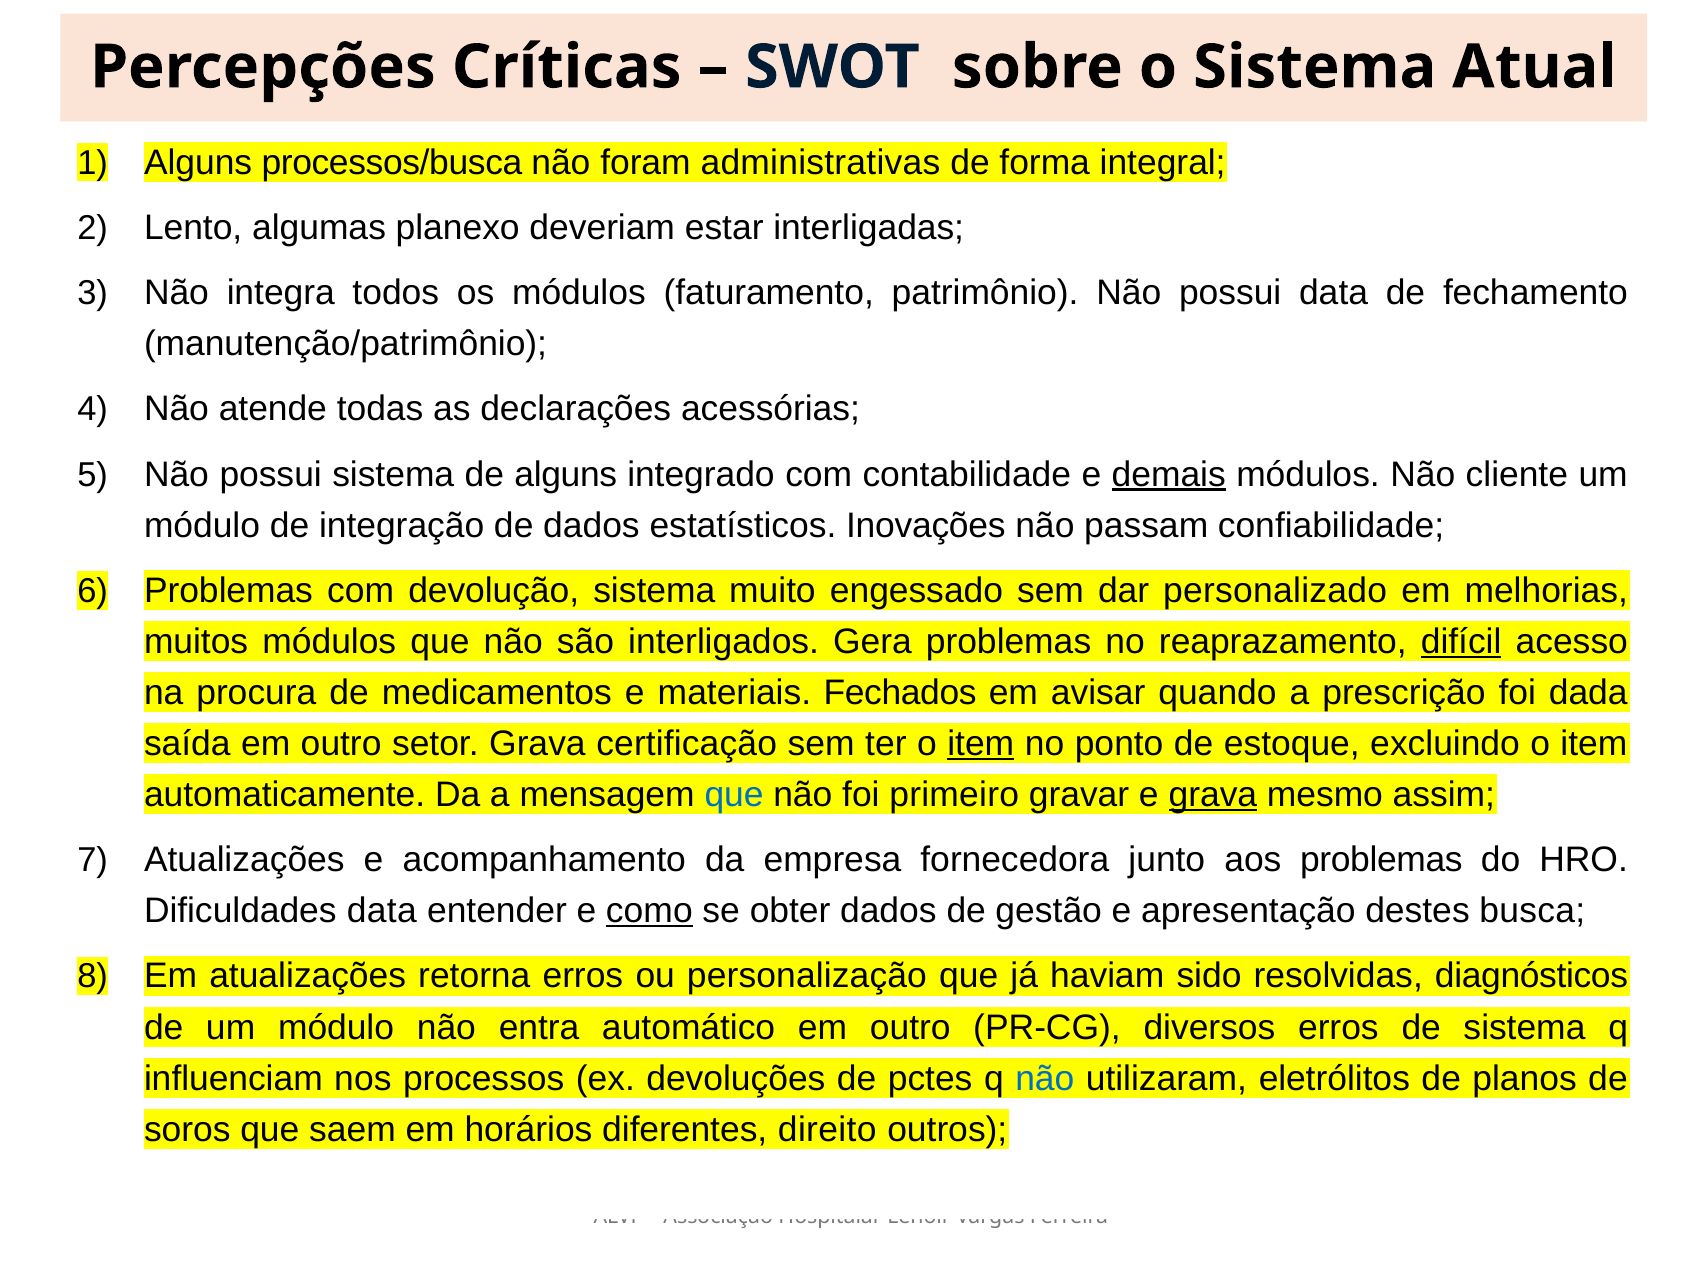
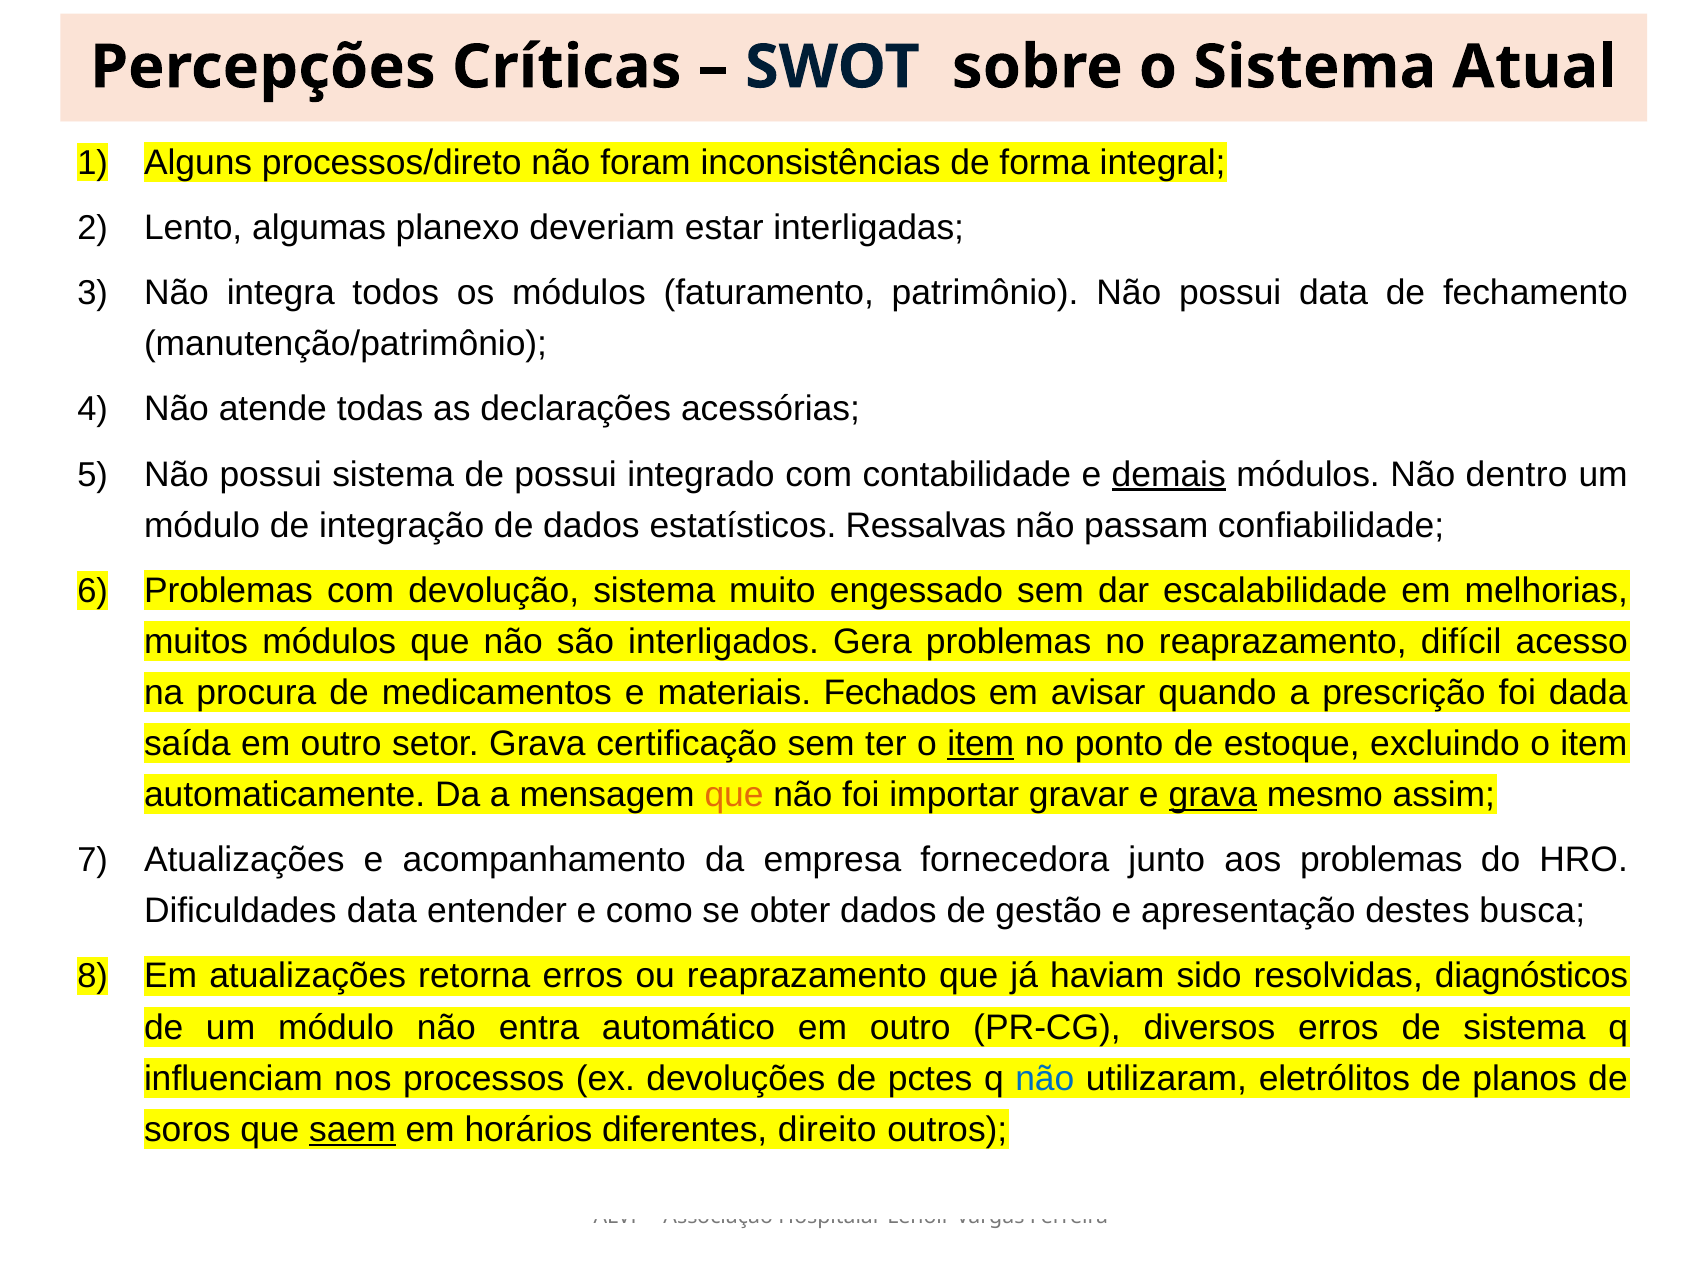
processos/busca: processos/busca -> processos/direto (392, 162)
administrativas: administrativas -> inconsistências (821, 162)
de alguns: alguns -> possui (566, 474)
cliente: cliente -> dentro (1517, 474)
Inovações: Inovações -> Ressalvas (926, 525)
personalizado: personalizado -> escalabilidade (1275, 590)
difícil underline: present -> none (1461, 642)
que colour: blue -> orange (734, 795)
primeiro: primeiro -> importar (954, 795)
como underline: present -> none (649, 911)
ou personalização: personalização -> reaprazamento (807, 976)
saem underline: none -> present (352, 1129)
